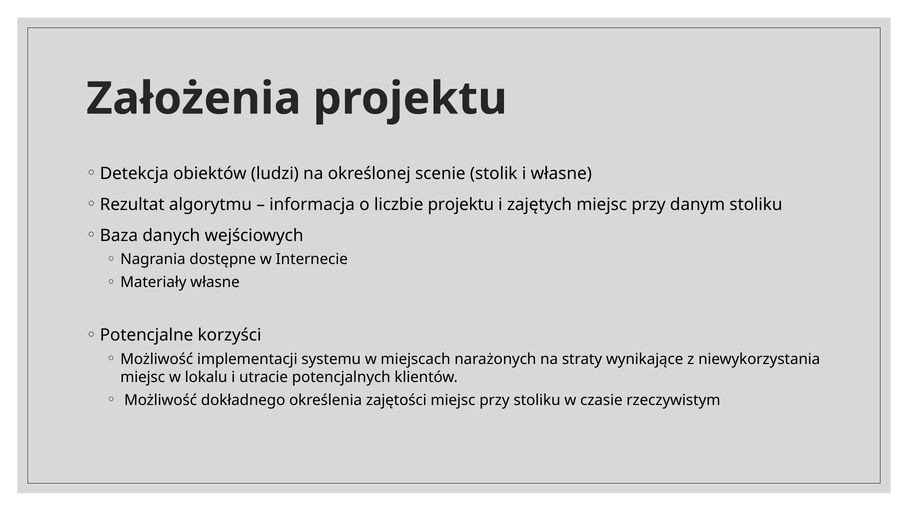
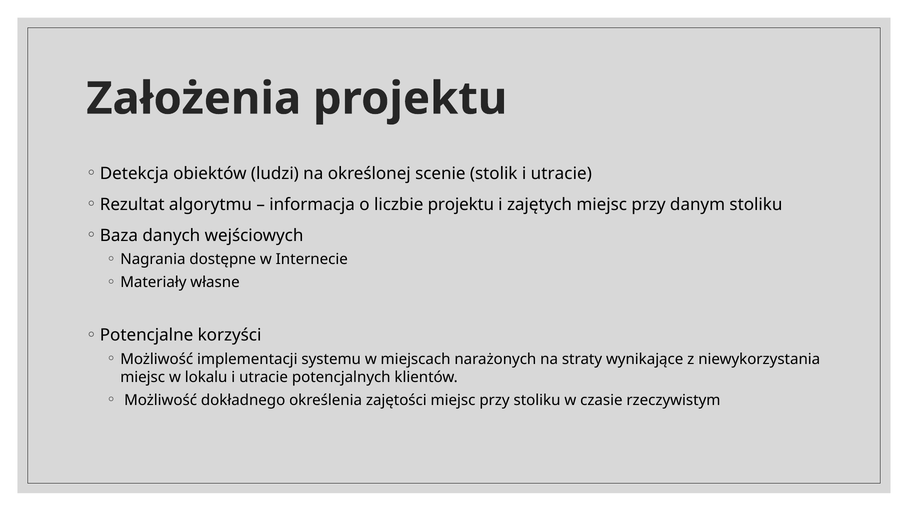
stolik i własne: własne -> utracie (561, 173)
